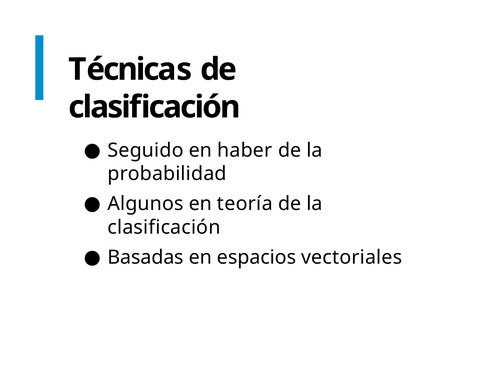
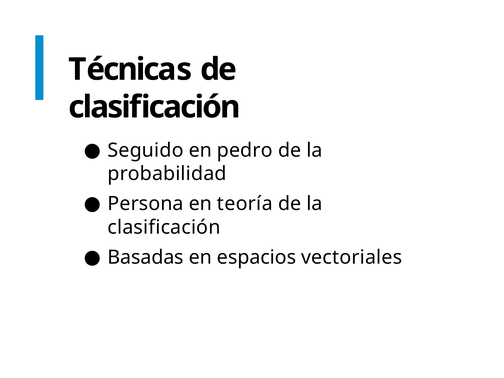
haber: haber -> pedro (245, 150)
Algunos: Algunos -> Persona (146, 204)
